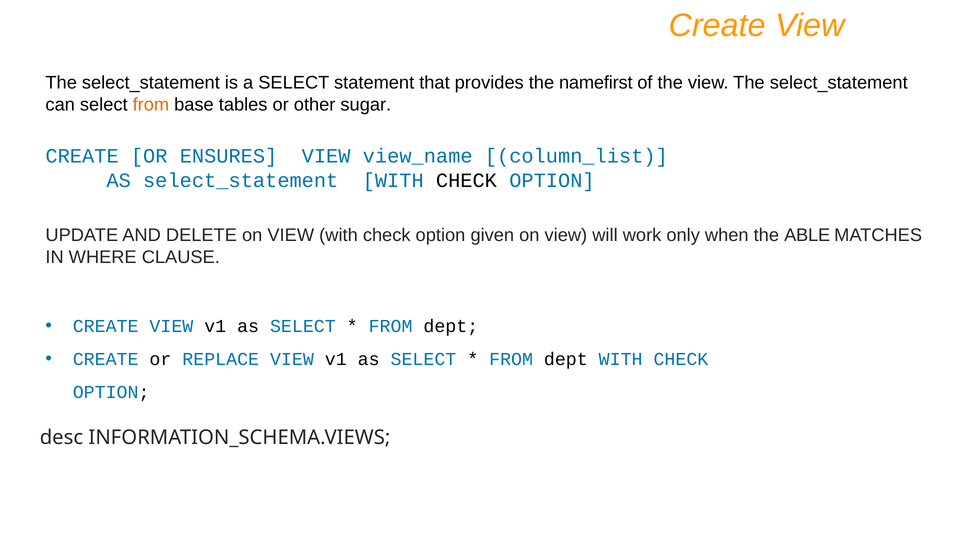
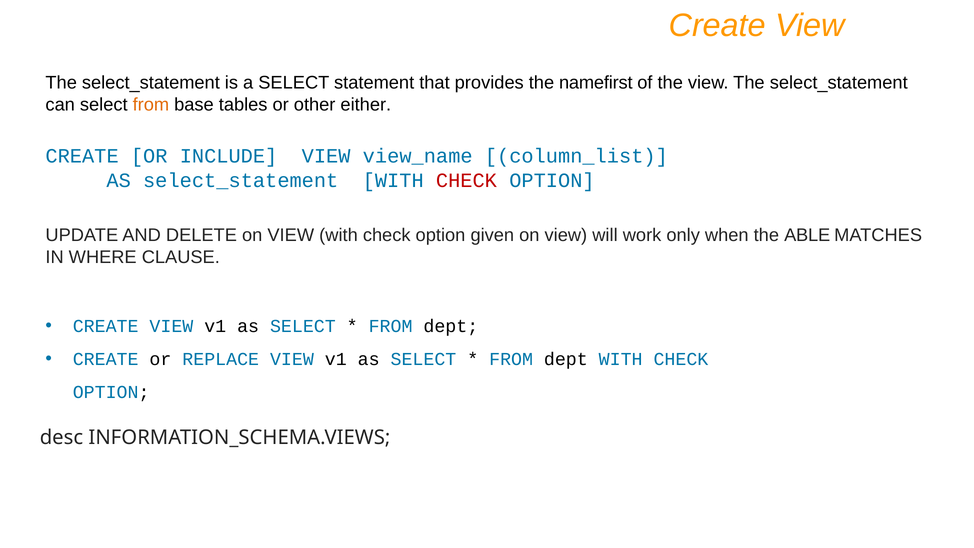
sugar: sugar -> either (366, 105)
ENSURES: ENSURES -> INCLUDE (229, 156)
CHECK colour: black -> red (466, 180)
